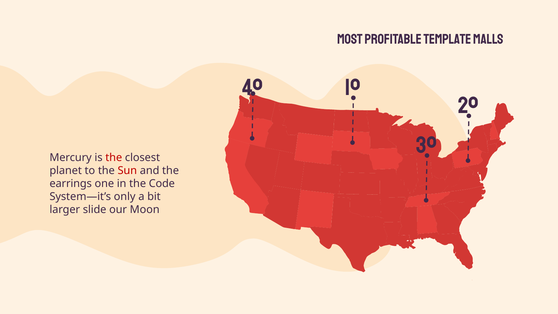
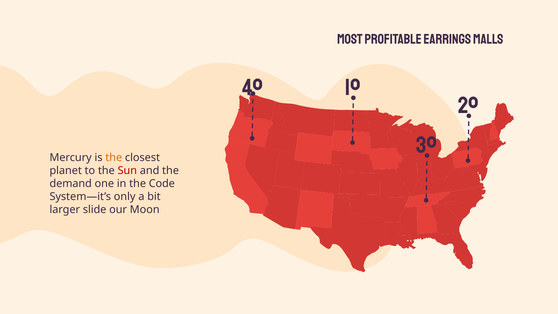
TEMPLATE: TEMPLATE -> EARRINGS (447, 39)
the colour: red -> orange (114, 158)
earrings: earrings -> demand (71, 184)
